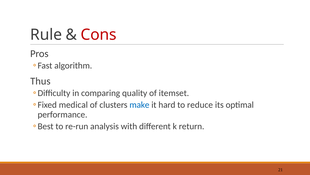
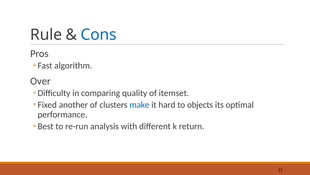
Cons colour: red -> blue (99, 35)
Thus: Thus -> Over (40, 81)
medical: medical -> another (73, 104)
reduce: reduce -> objects (200, 104)
